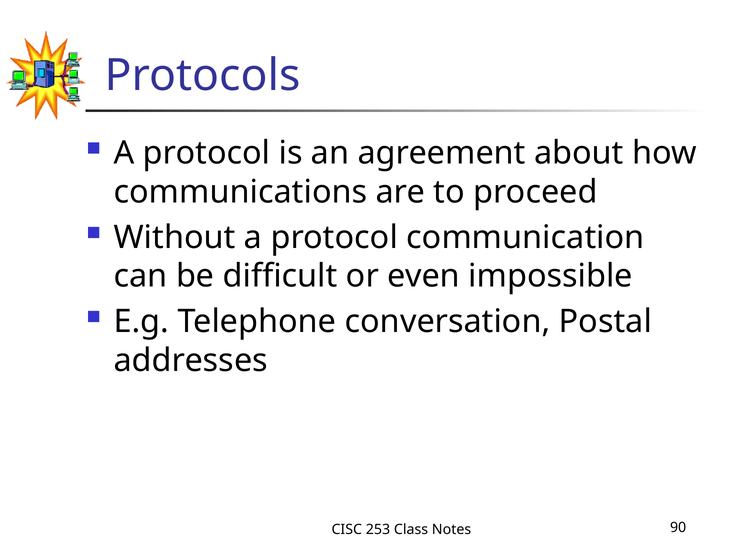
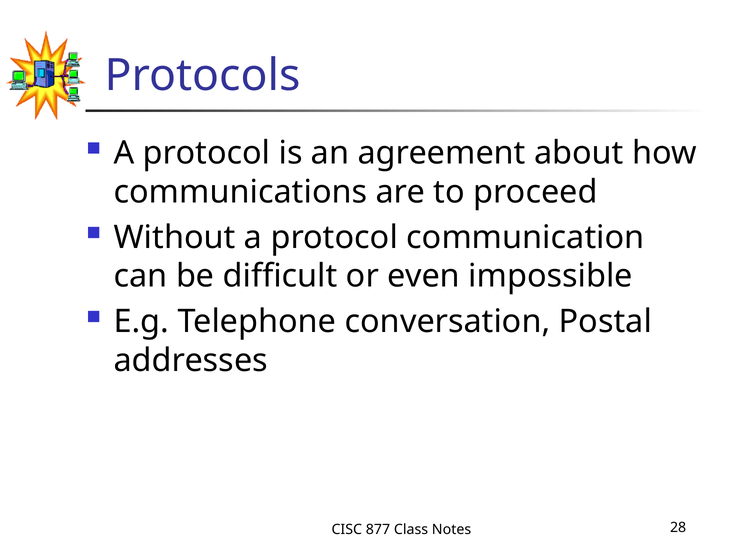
253: 253 -> 877 (378, 530)
90: 90 -> 28 (678, 528)
